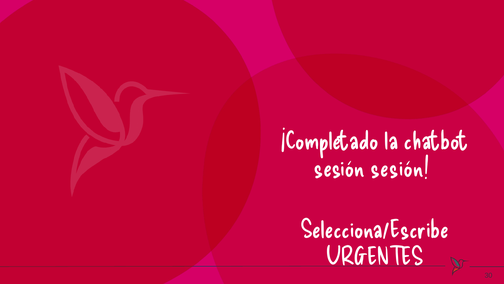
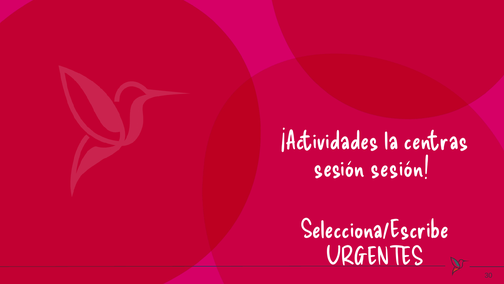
¡Completado: ¡Completado -> ¡Actividades (330, 141)
chatbot: chatbot -> centras (436, 141)
